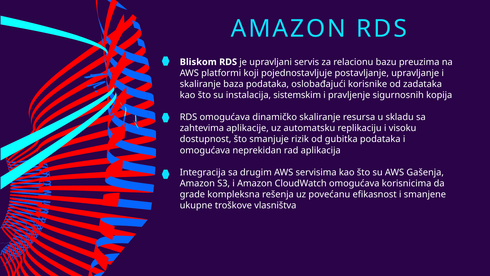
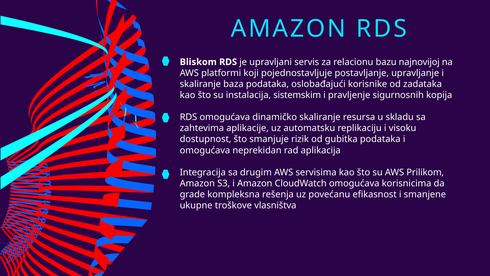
preuzima: preuzima -> najnovijoj (419, 62)
Gašenja: Gašenja -> Prilikom (425, 172)
